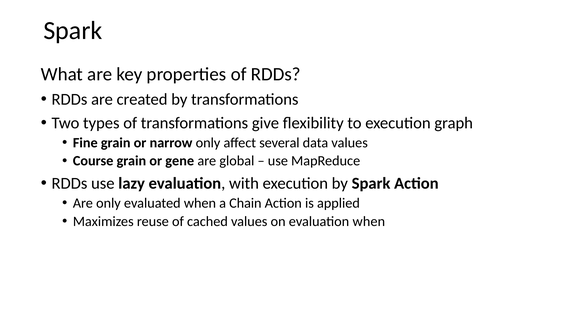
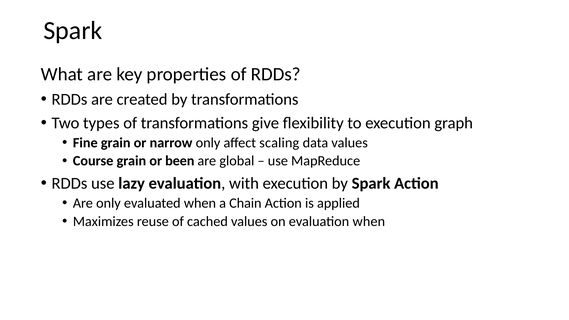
several: several -> scaling (279, 143)
gene: gene -> been (180, 161)
